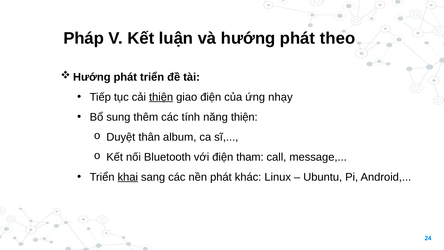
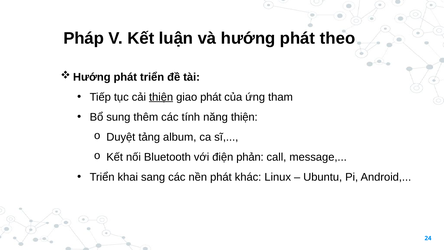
giao điện: điện -> phát (211, 97)
nhạy: nhạy -> tham (281, 97)
thân: thân -> tảng (149, 137)
tham: tham -> phản (250, 157)
khai underline: present -> none (128, 177)
